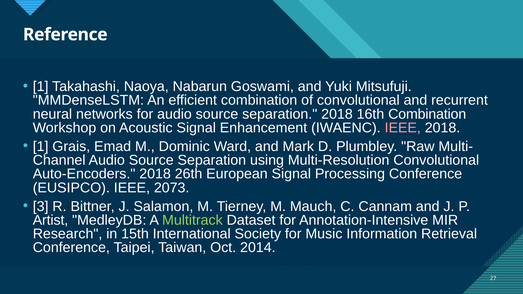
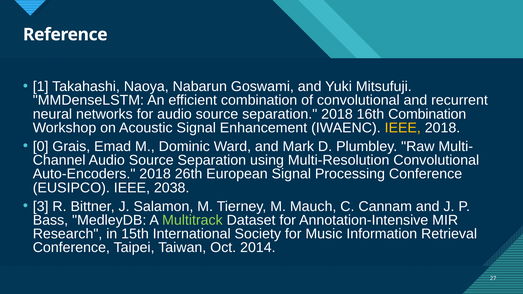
IEEE colour: pink -> yellow (403, 128)
1: 1 -> 0 (41, 147)
2073: 2073 -> 2038 (172, 188)
Artist: Artist -> Bass (50, 220)
